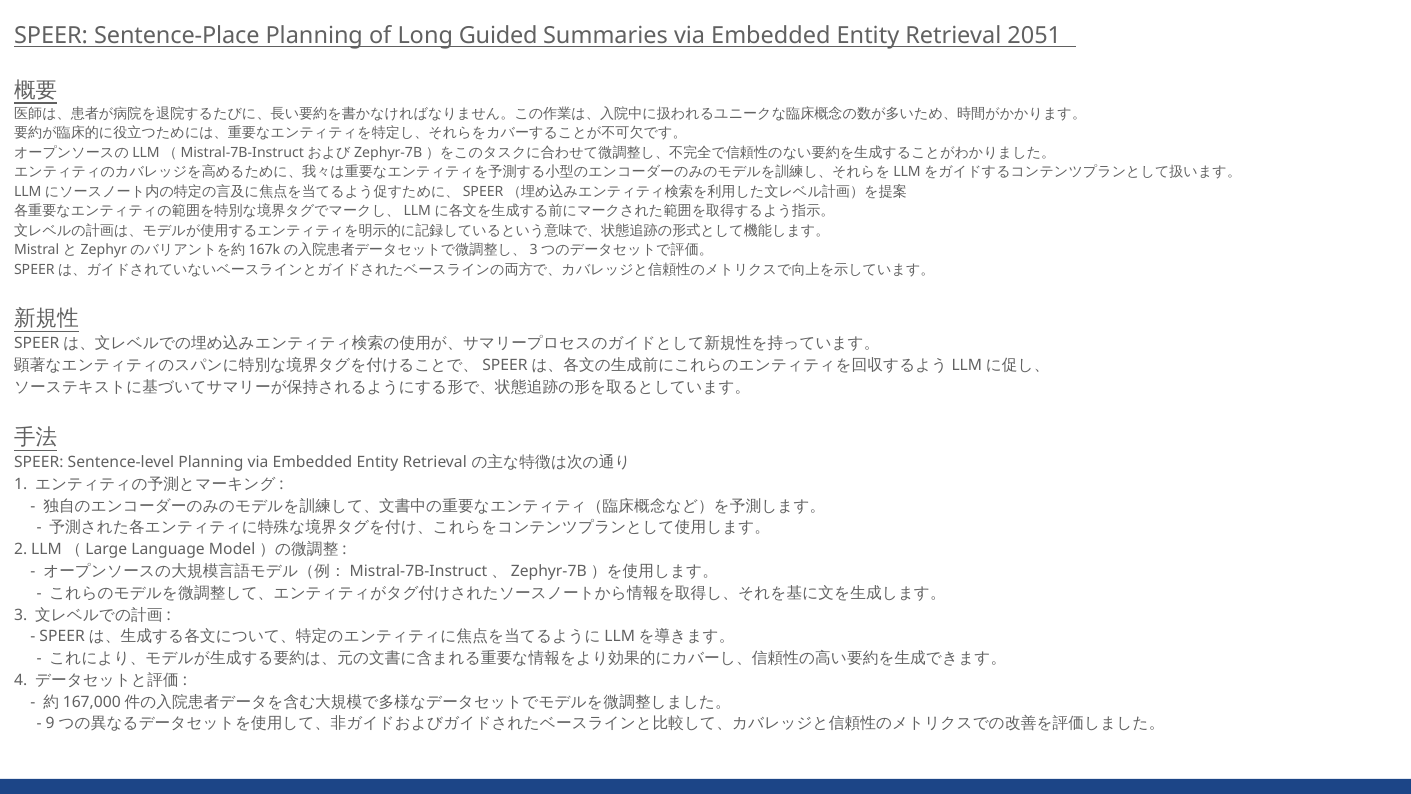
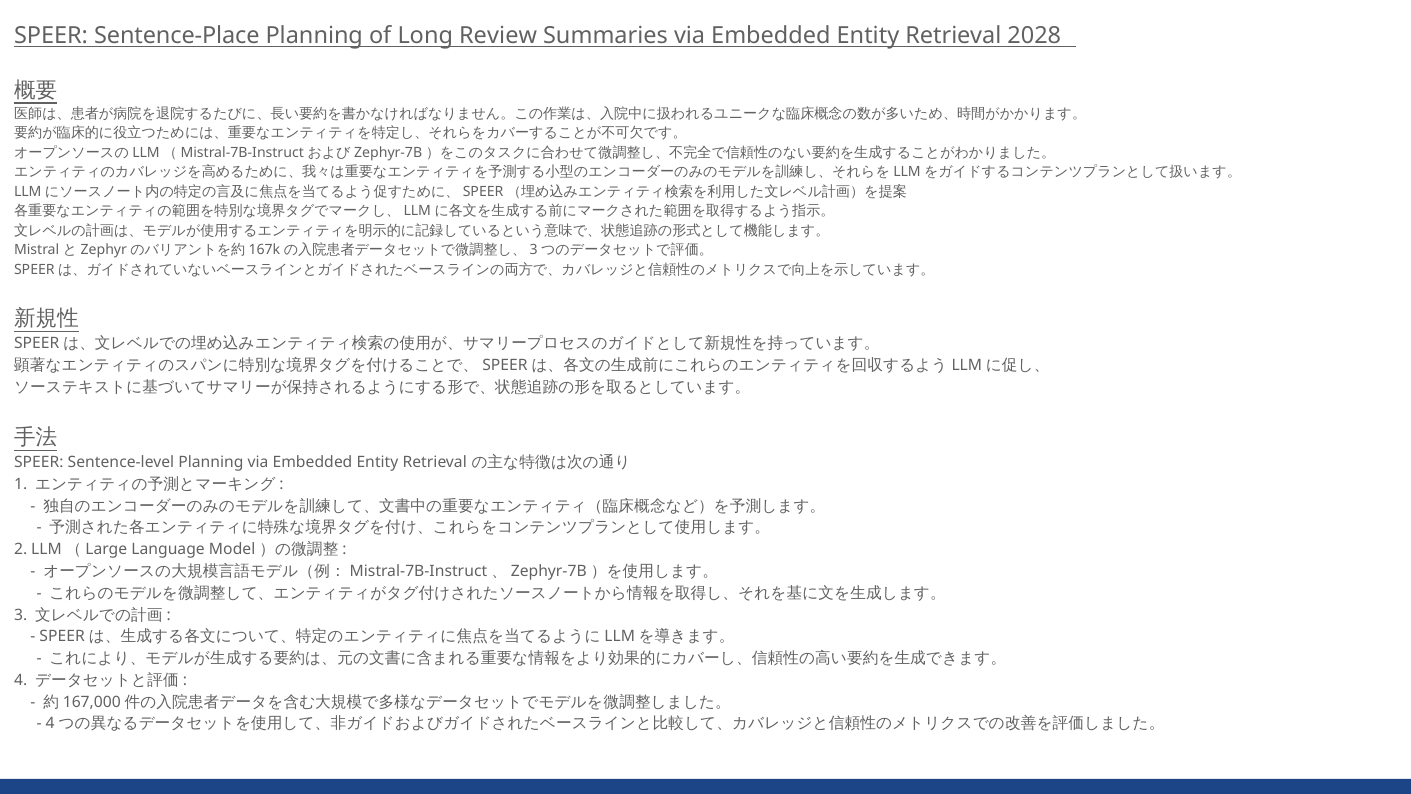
Guided: Guided -> Review (498, 36)
2051: 2051 -> 2028 (1034, 36)
9: 9 -> 4 (50, 724)
